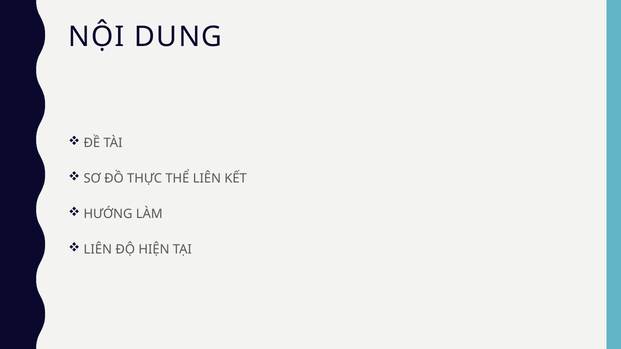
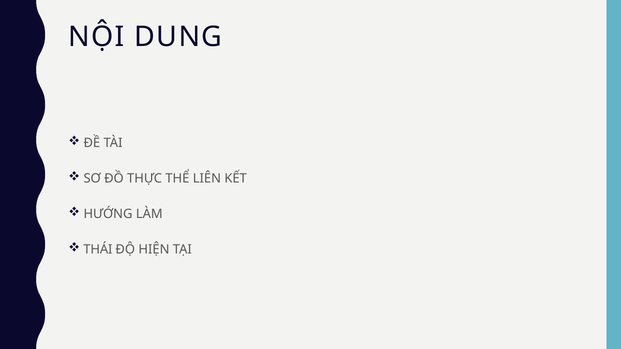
LIÊN: LIÊN -> THÁI (98, 250)
